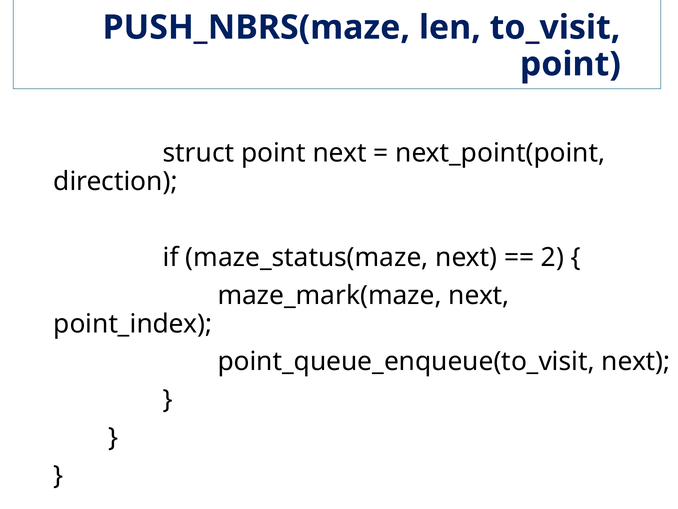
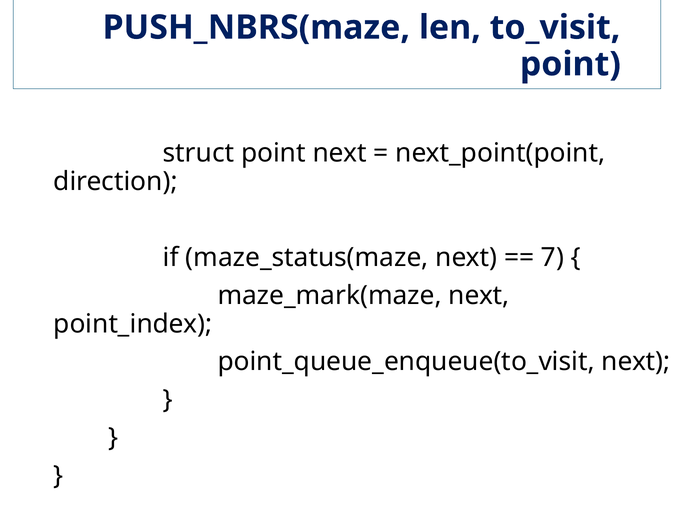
2: 2 -> 7 (552, 257)
